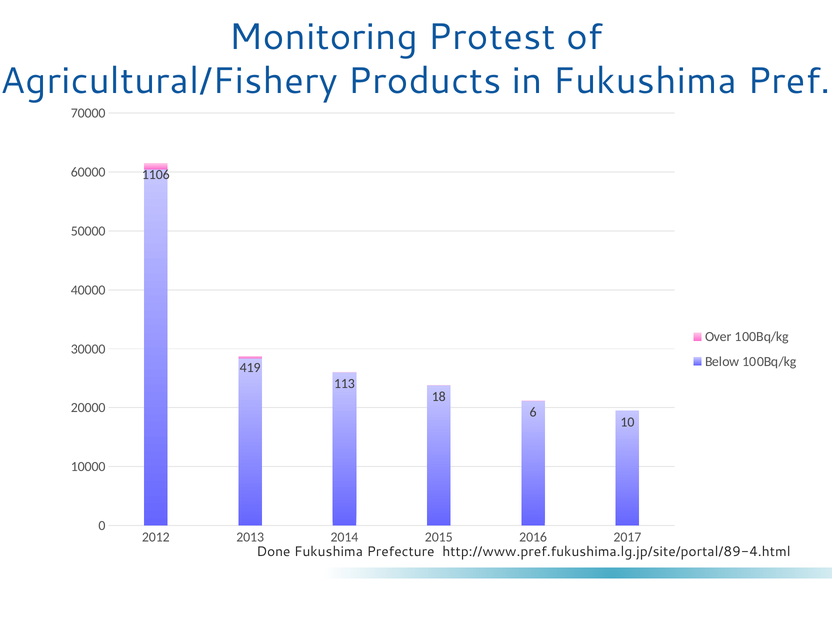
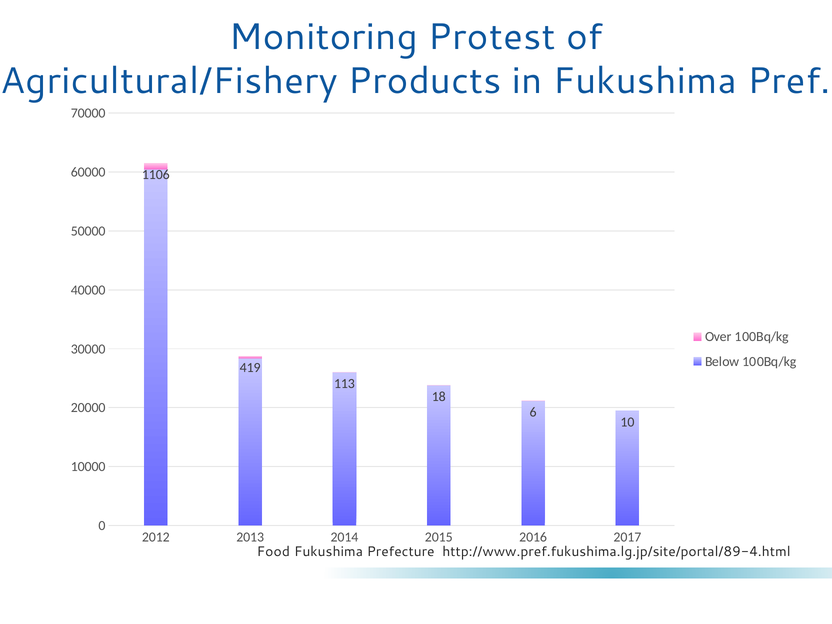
Done: Done -> Food (273, 552)
